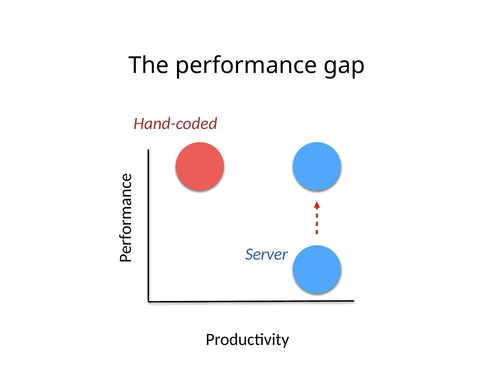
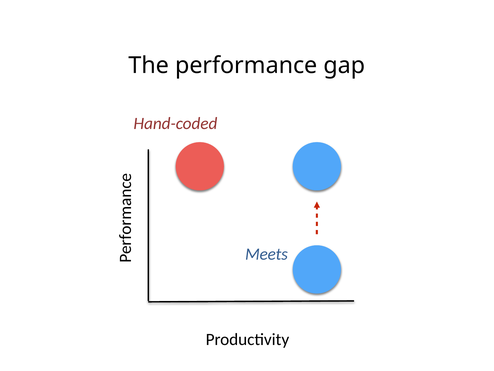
Server: Server -> Meets (266, 254)
